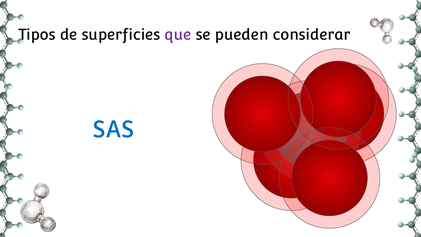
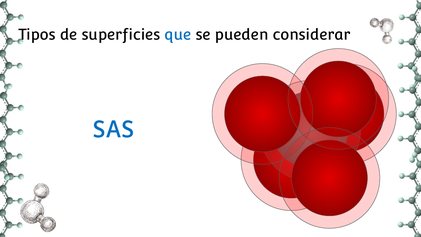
que colour: purple -> blue (178, 35)
